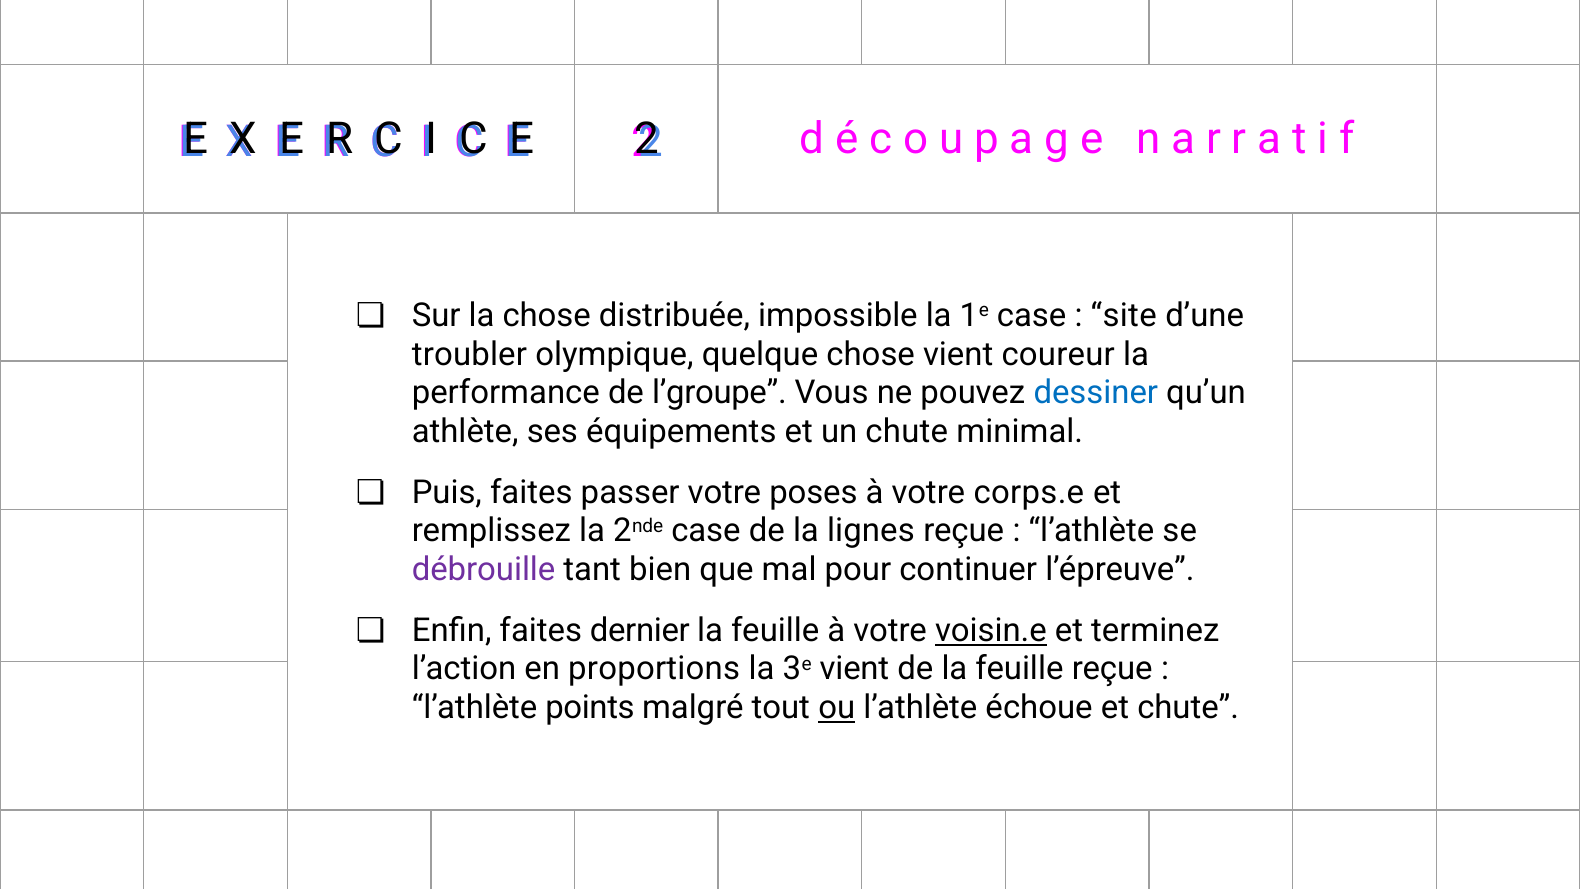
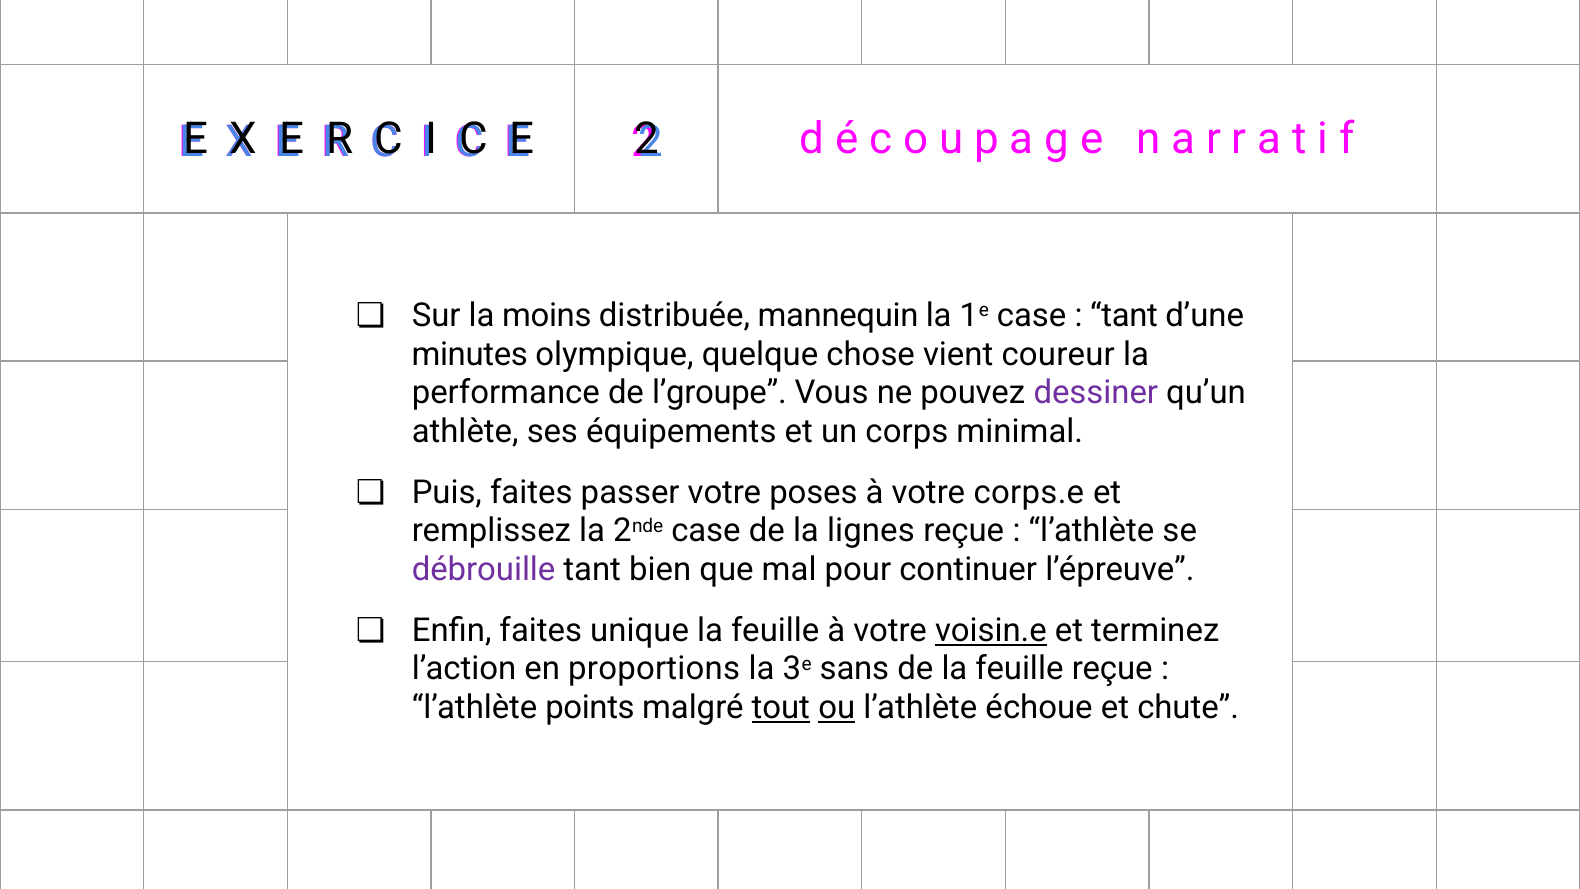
la chose: chose -> moins (547, 315)
impossible: impossible -> mannequin (838, 315)
site: site -> tant (1124, 315)
troubler: troubler -> minutes (470, 354)
dessiner colour: blue -> purple (1096, 393)
un chute: chute -> corps (907, 432)
dernier: dernier -> unique (640, 630)
3e vient: vient -> sans (854, 669)
tout underline: none -> present (781, 708)
